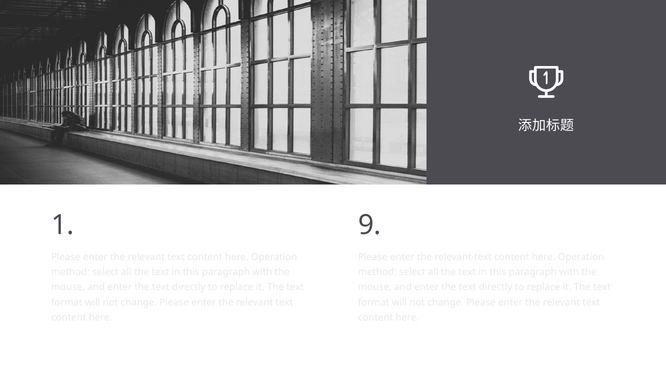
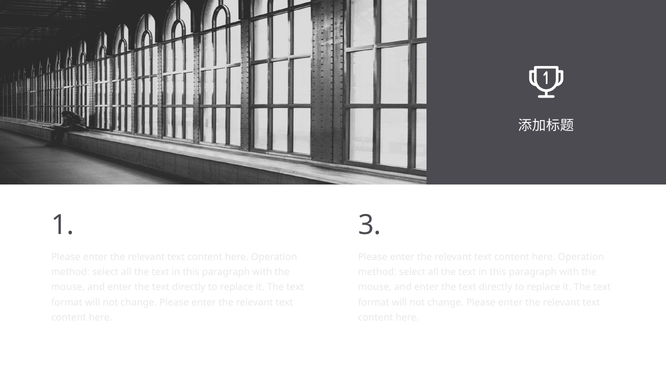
9: 9 -> 3 (370, 226)
